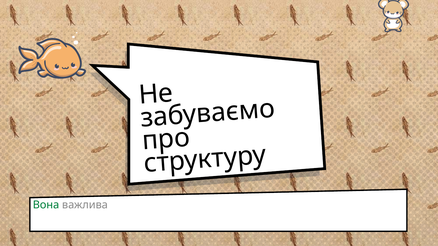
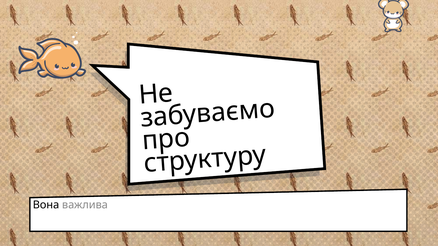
Вона colour: green -> black (46, 205)
